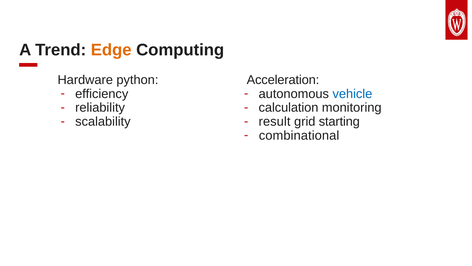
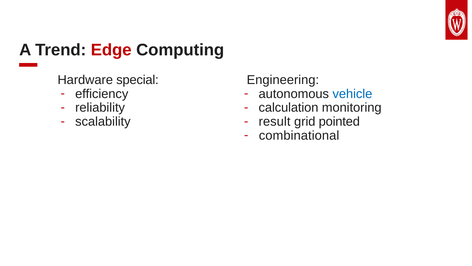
Edge colour: orange -> red (111, 50)
python: python -> special (137, 80)
Acceleration: Acceleration -> Engineering (283, 80)
starting: starting -> pointed (339, 121)
